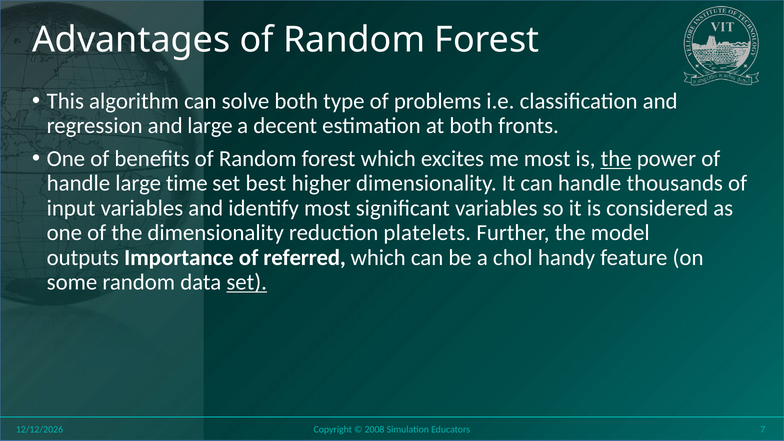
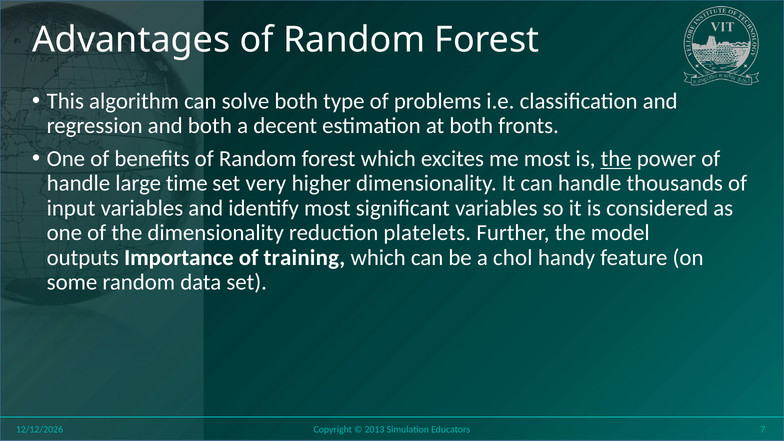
and large: large -> both (210, 126)
best: best -> very (266, 183)
referred: referred -> training (304, 258)
set underline: present -> none (247, 282)
2008: 2008 -> 2013 (375, 429)
